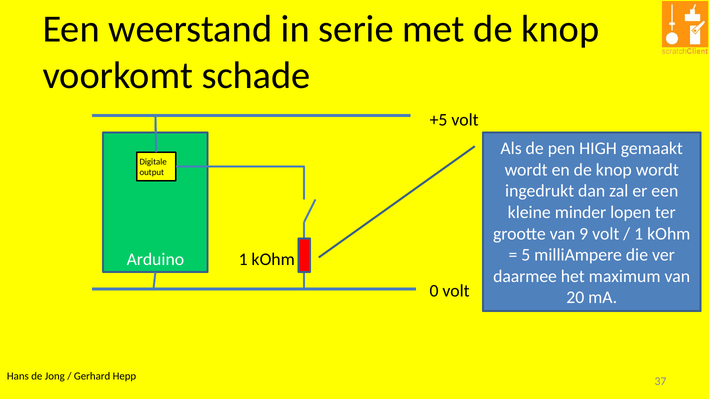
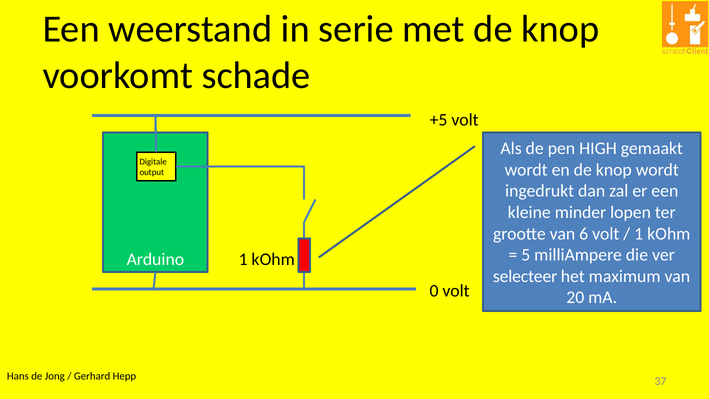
9: 9 -> 6 (584, 234)
daarmee: daarmee -> selecteer (525, 276)
